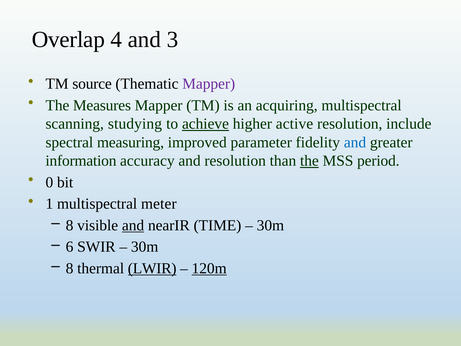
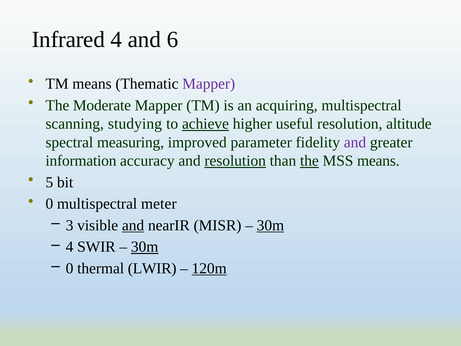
Overlap: Overlap -> Infrared (68, 39)
3: 3 -> 6 (173, 39)
TM source: source -> means (92, 84)
Measures: Measures -> Moderate (102, 105)
active: active -> useful (295, 124)
include: include -> altitude (409, 124)
and colour: blue -> purple (355, 142)
resolution underline: none -> present (235, 161)
MSS period: period -> means (378, 161)
0: 0 -> 5 (49, 182)
1: 1 -> 0 (49, 204)
8: 8 -> 3 (70, 225)
TIME: TIME -> MISR (218, 225)
30m underline: none -> present (270, 225)
6: 6 -> 4 (70, 247)
30m underline: none -> present (145, 247)
8: 8 -> 0 (70, 268)
LWIR underline: present -> none (152, 268)
